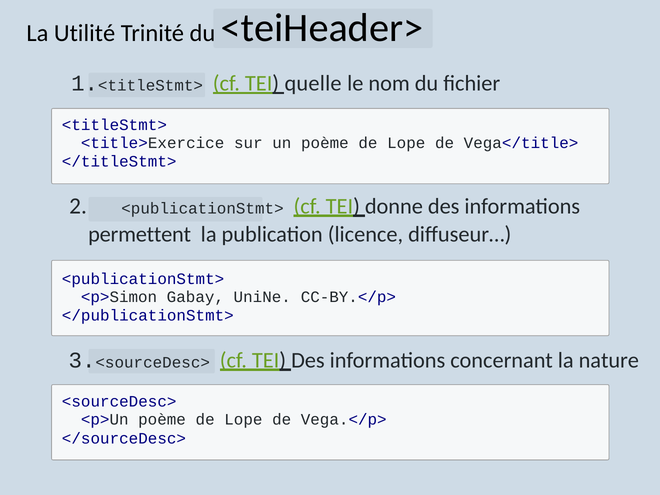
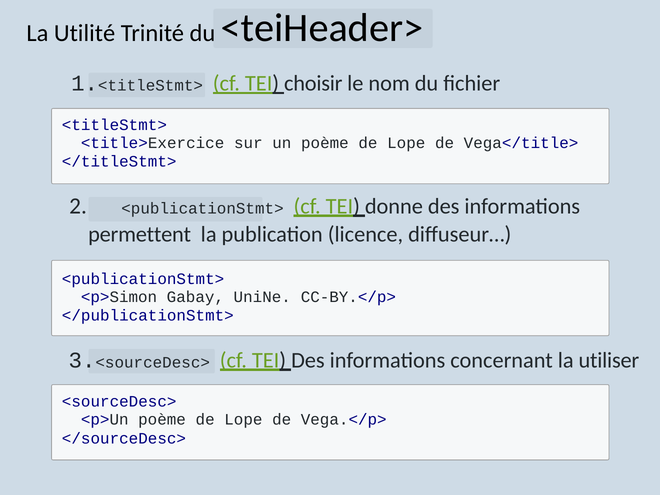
quelle: quelle -> choisir (313, 83)
nature: nature -> utiliser (609, 360)
